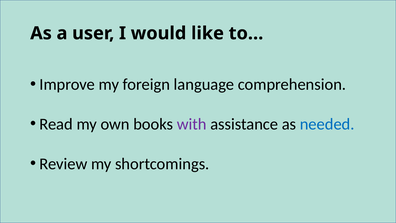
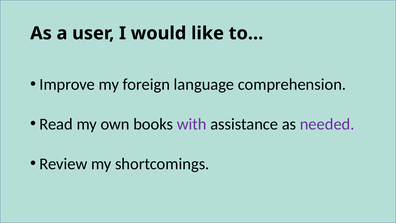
needed colour: blue -> purple (327, 124)
